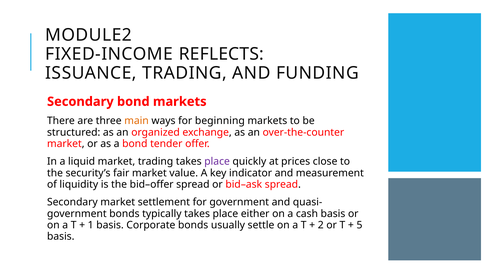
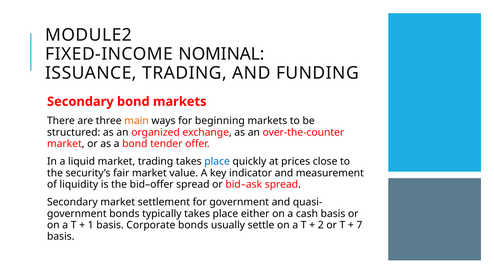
REFLECTS: REFLECTS -> NOMINAL (222, 54)
place colour: purple -> blue (217, 161)
5: 5 -> 7 (359, 225)
